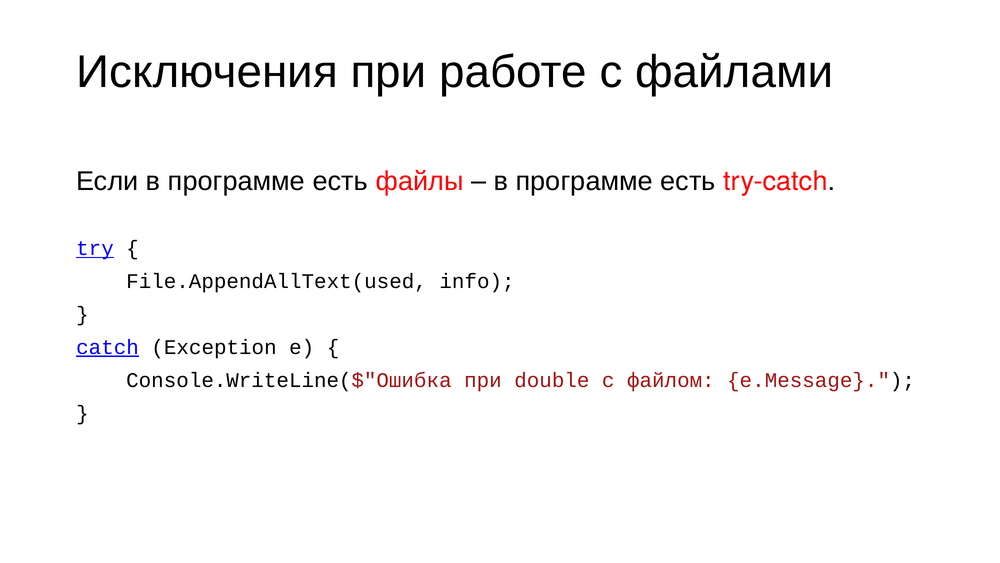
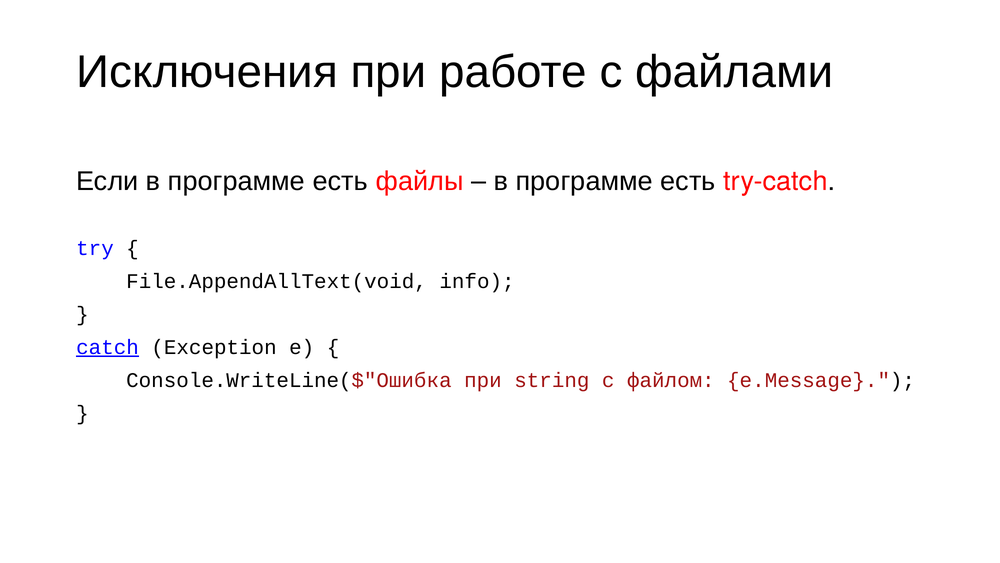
try underline: present -> none (95, 248)
File.AppendAllText(used: File.AppendAllText(used -> File.AppendAllText(void (277, 281)
double: double -> string (552, 380)
